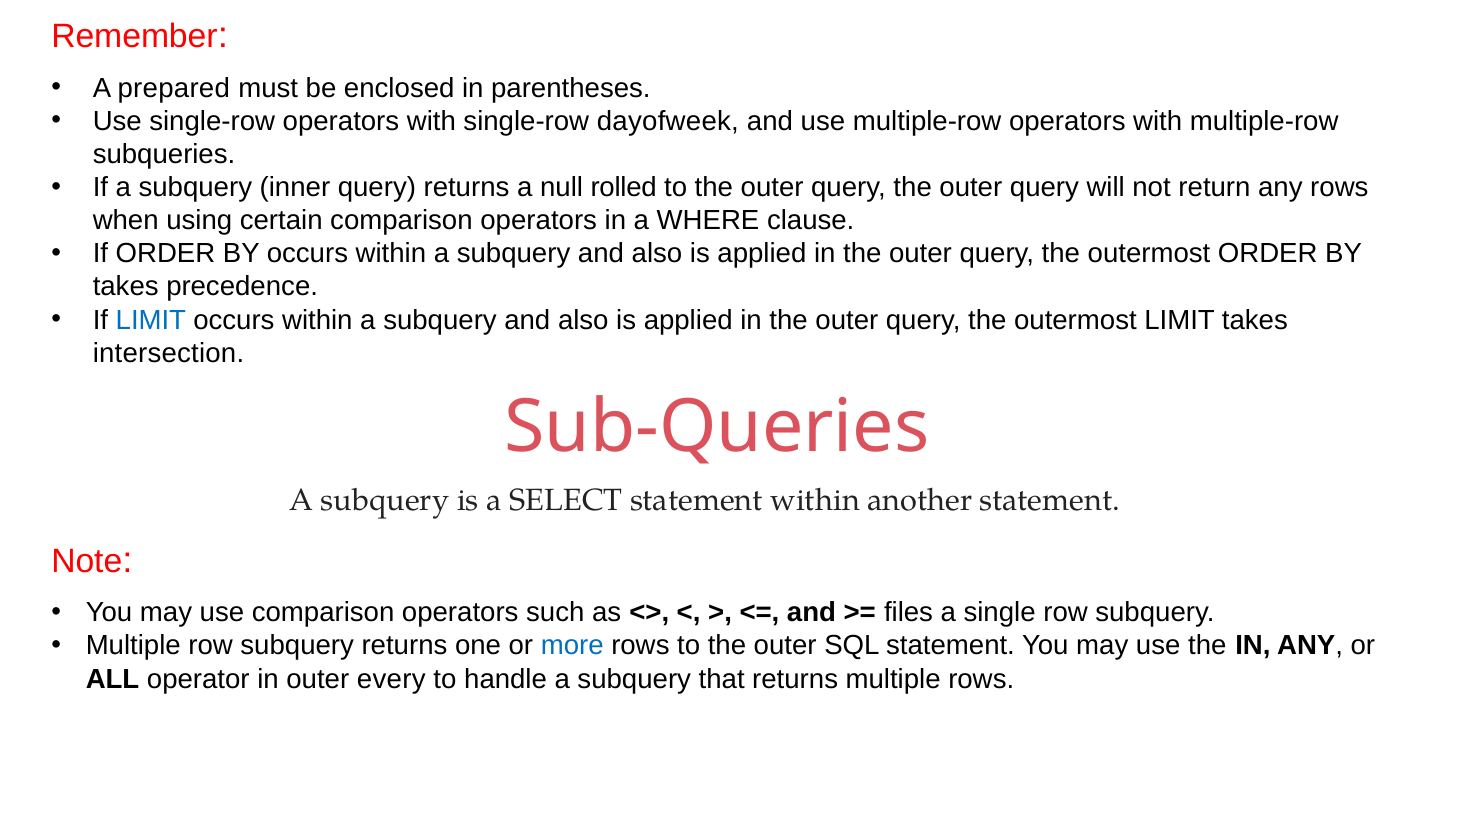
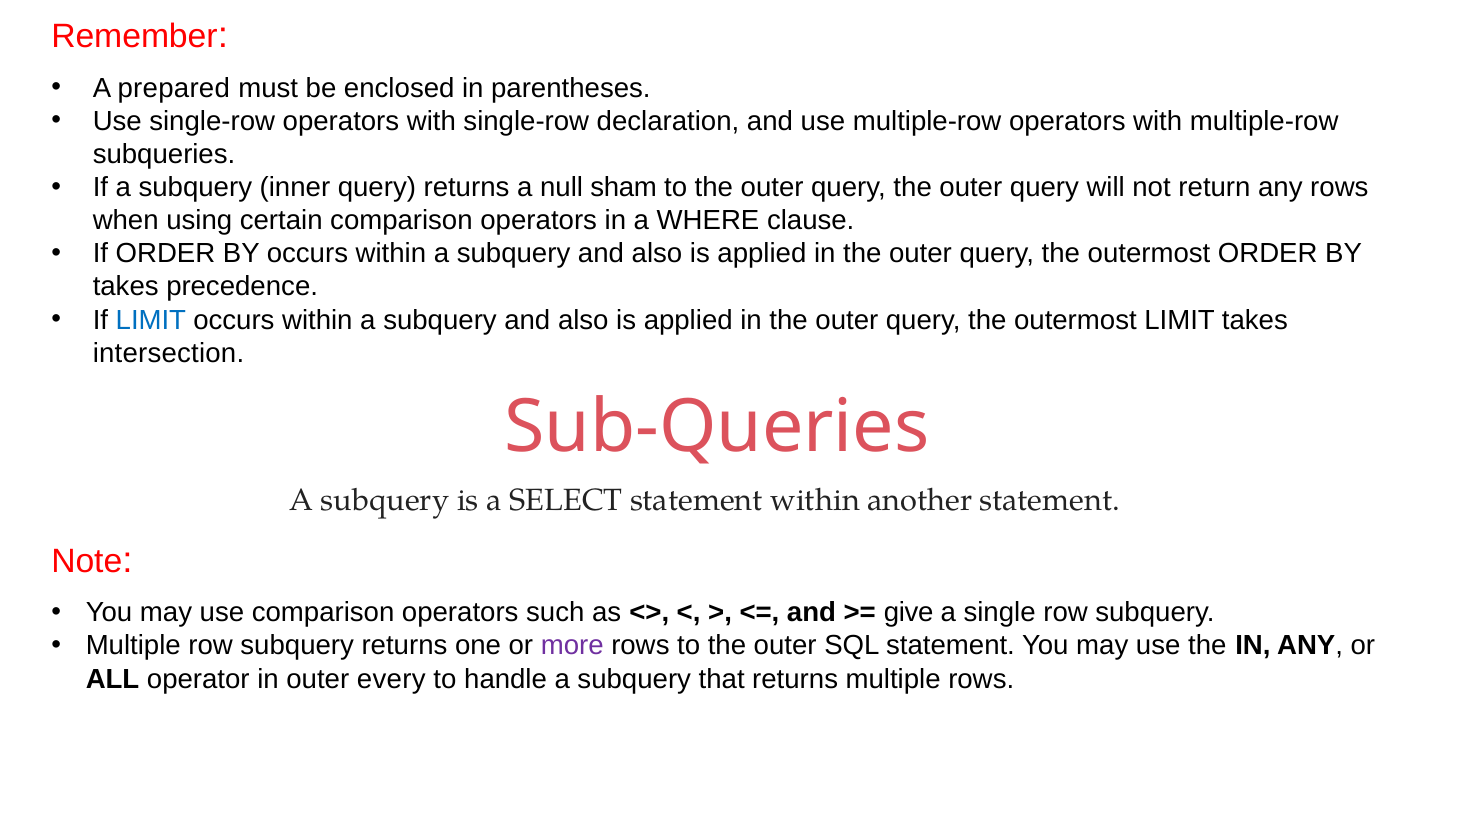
dayofweek: dayofweek -> declaration (668, 121)
rolled: rolled -> sham (624, 187)
files: files -> give (909, 613)
more colour: blue -> purple (572, 646)
